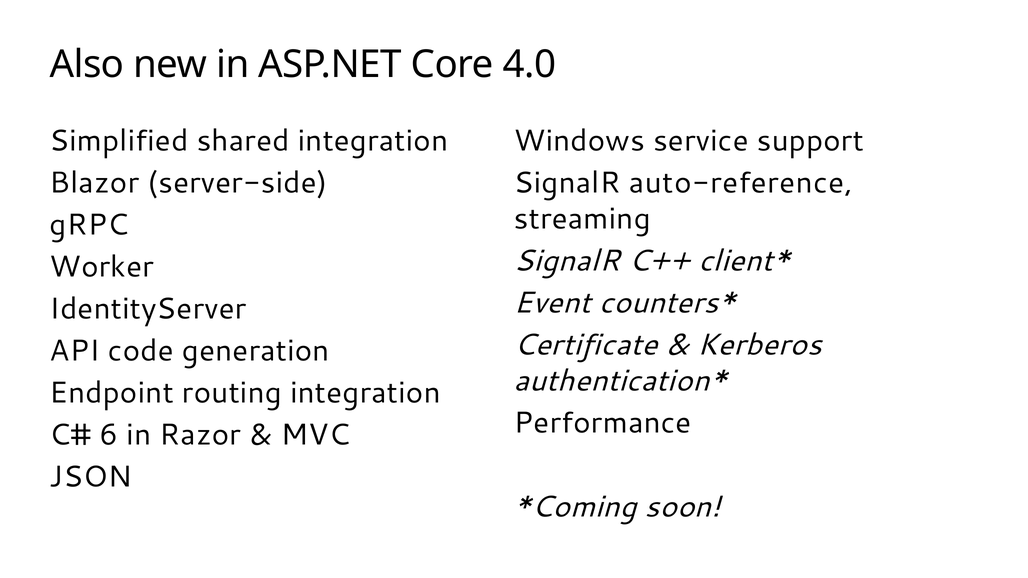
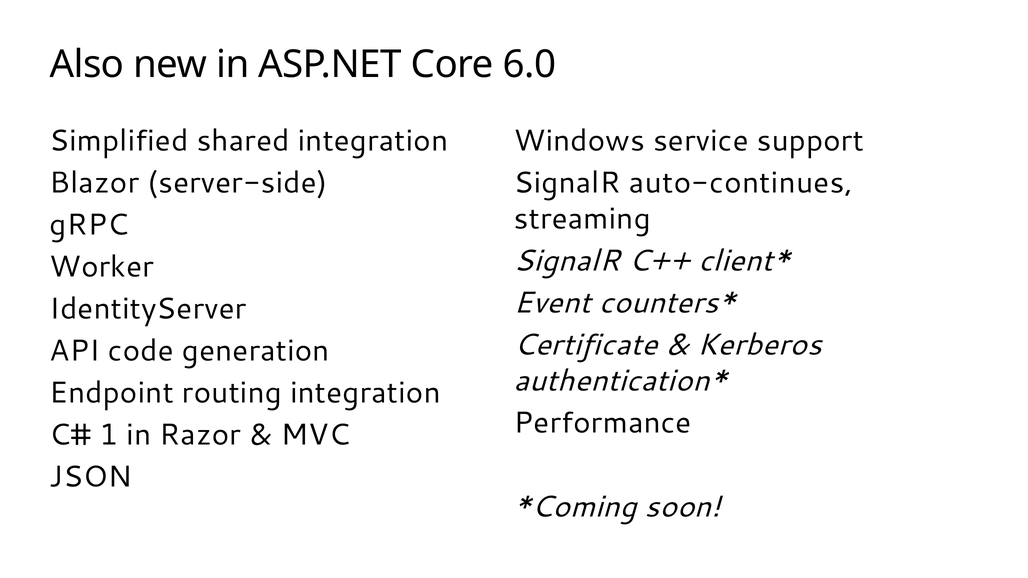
4.0: 4.0 -> 6.0 (529, 64)
auto-reference: auto-reference -> auto-continues (741, 183)
6: 6 -> 1 (109, 435)
